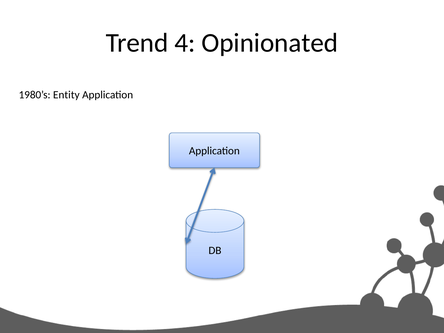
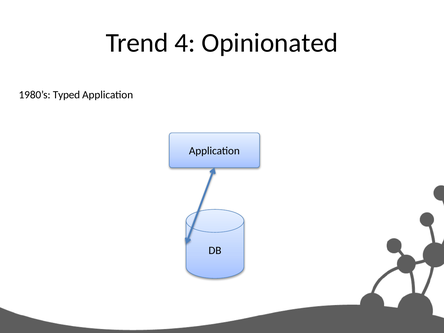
Entity: Entity -> Typed (66, 95)
